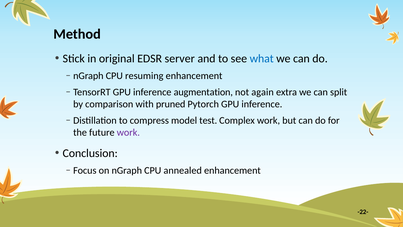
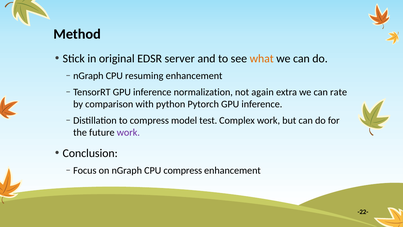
what colour: blue -> orange (262, 58)
augmentation: augmentation -> normalization (203, 92)
split: split -> rate (339, 92)
pruned: pruned -> python (171, 104)
CPU annealed: annealed -> compress (183, 170)
